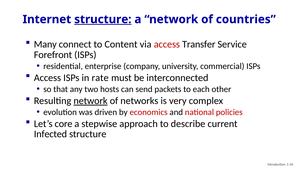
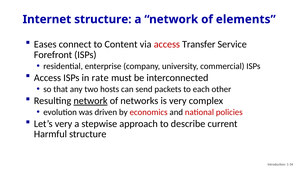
structure underline: present -> none (103, 19)
countries: countries -> elements (246, 19)
Many: Many -> Eases (45, 44)
Let’s core: core -> very (64, 123)
Infected: Infected -> Harmful (50, 134)
